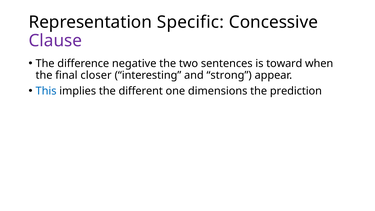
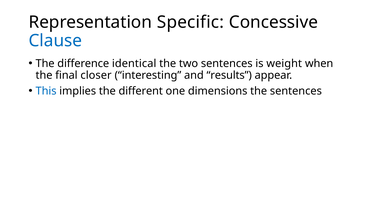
Clause colour: purple -> blue (55, 41)
negative: negative -> identical (134, 63)
toward: toward -> weight (284, 63)
strong: strong -> results (229, 75)
the prediction: prediction -> sentences (296, 91)
